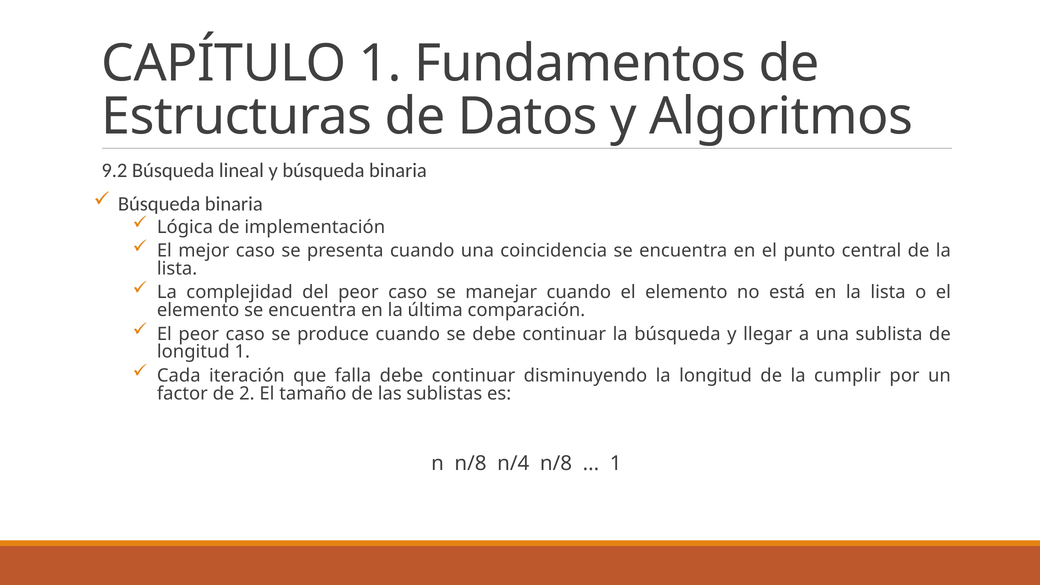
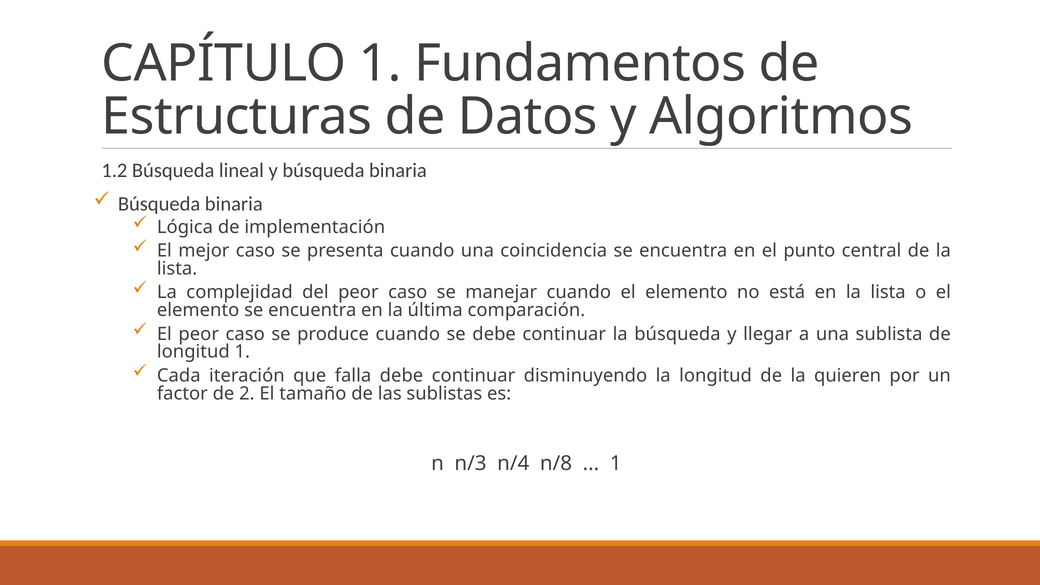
9.2: 9.2 -> 1.2 (114, 171)
cumplir: cumplir -> quieren (848, 376)
n n/8: n/8 -> n/3 (471, 464)
